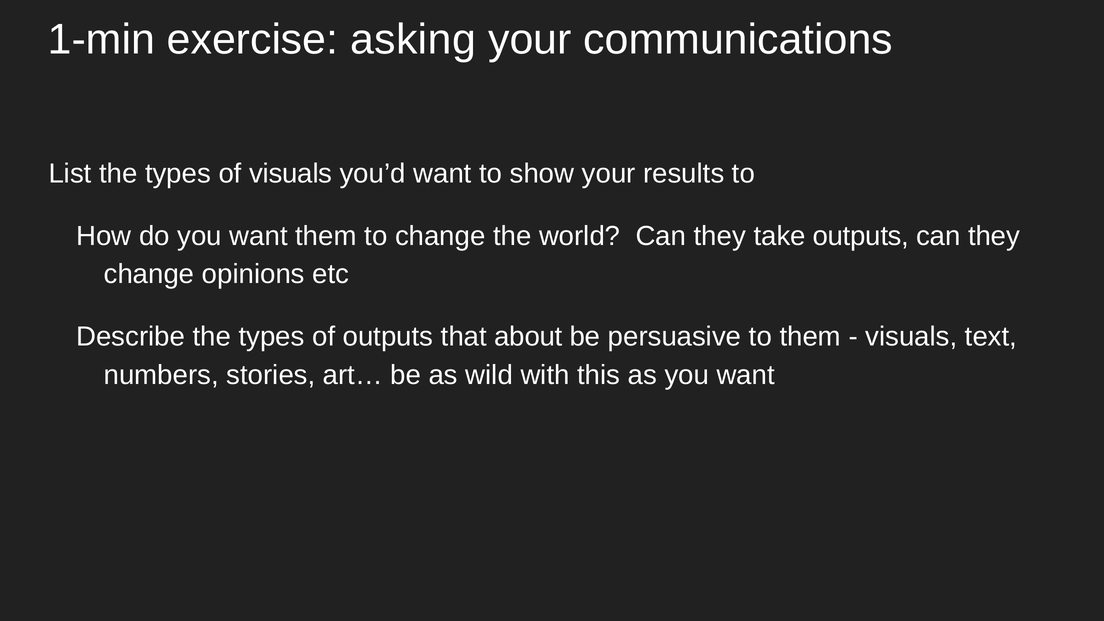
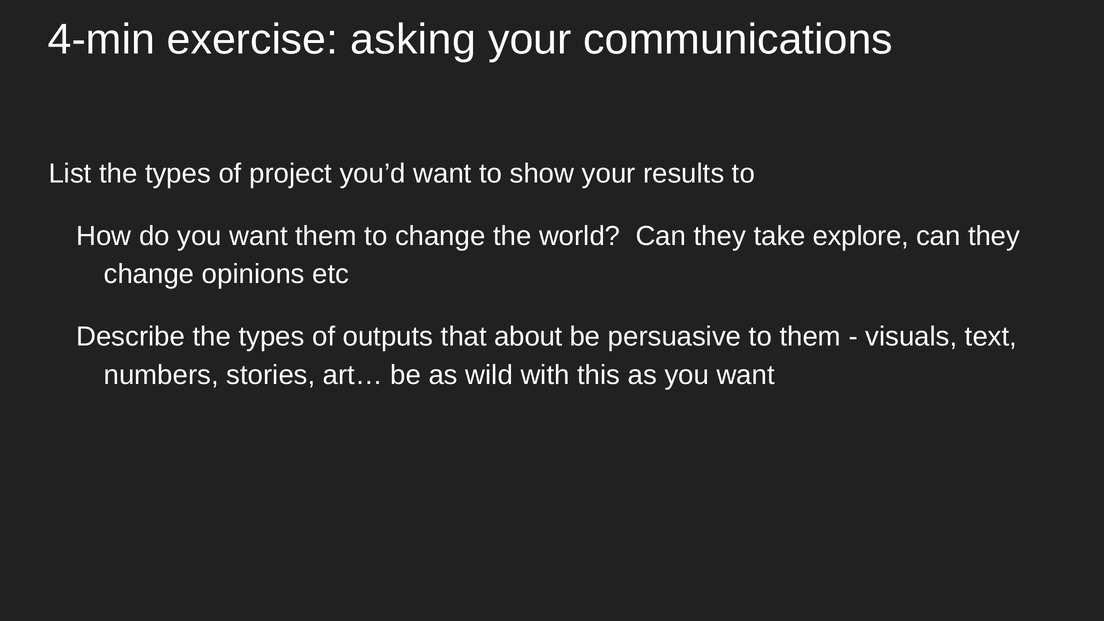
1-min: 1-min -> 4-min (101, 40)
of visuals: visuals -> project (291, 174)
take outputs: outputs -> explore (861, 236)
